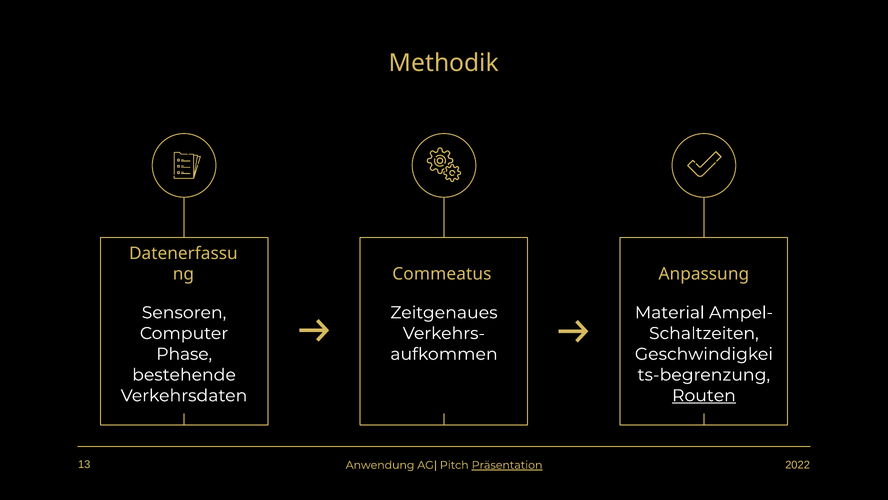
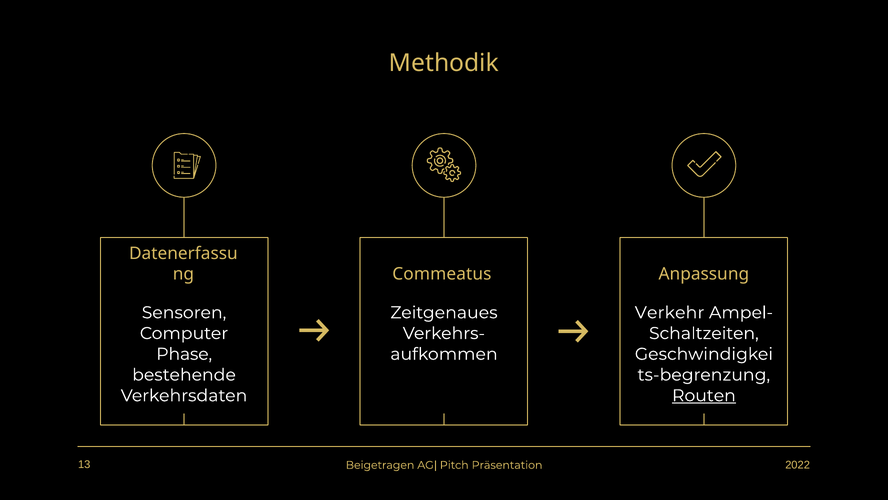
Material: Material -> Verkehr (670, 312)
Anwendung: Anwendung -> Beigetragen (380, 465)
Präsentation underline: present -> none (507, 465)
